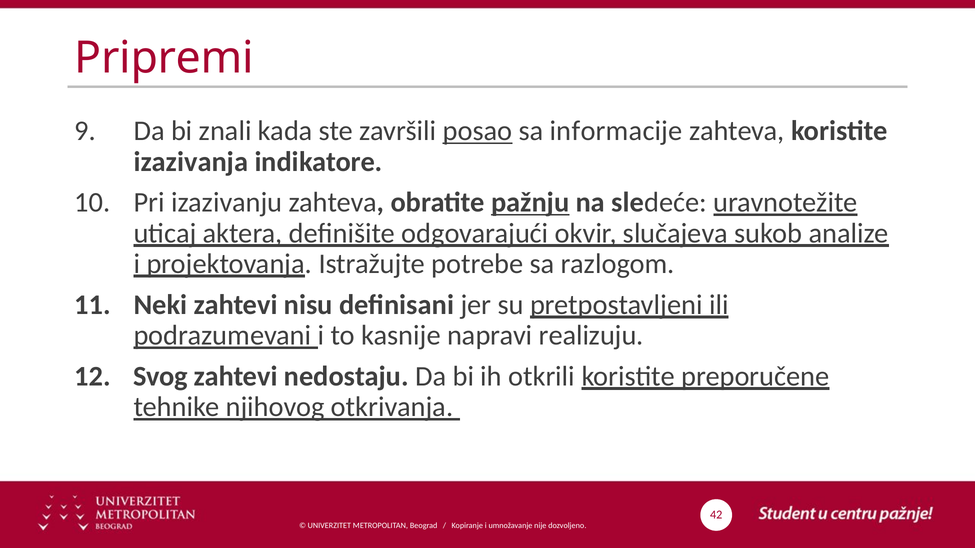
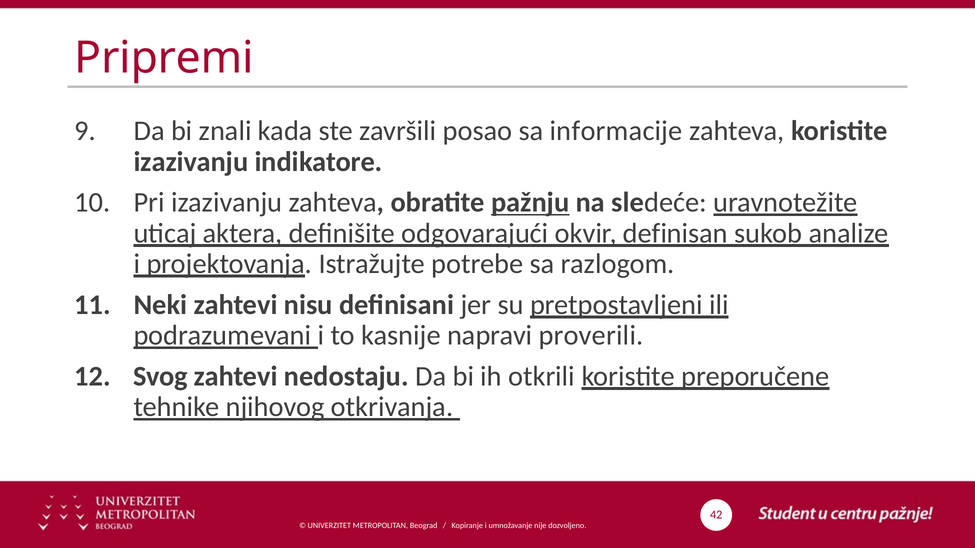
posao underline: present -> none (477, 131)
izazivanja: izazivanja -> izazivanju (191, 162)
slučajeva: slučajeva -> definisan (675, 233)
realizuju: realizuju -> proverili (591, 336)
